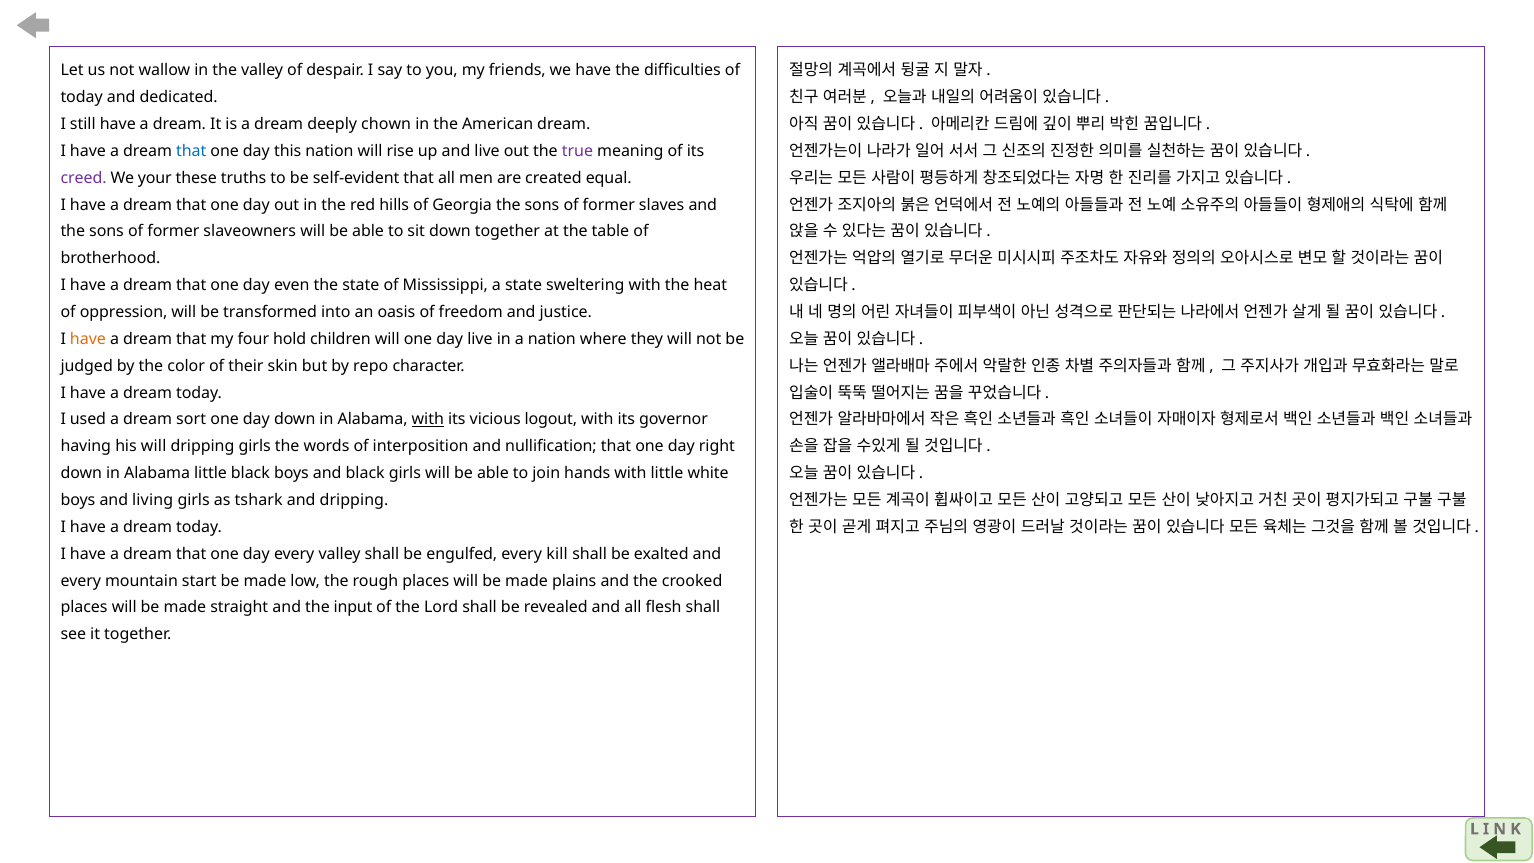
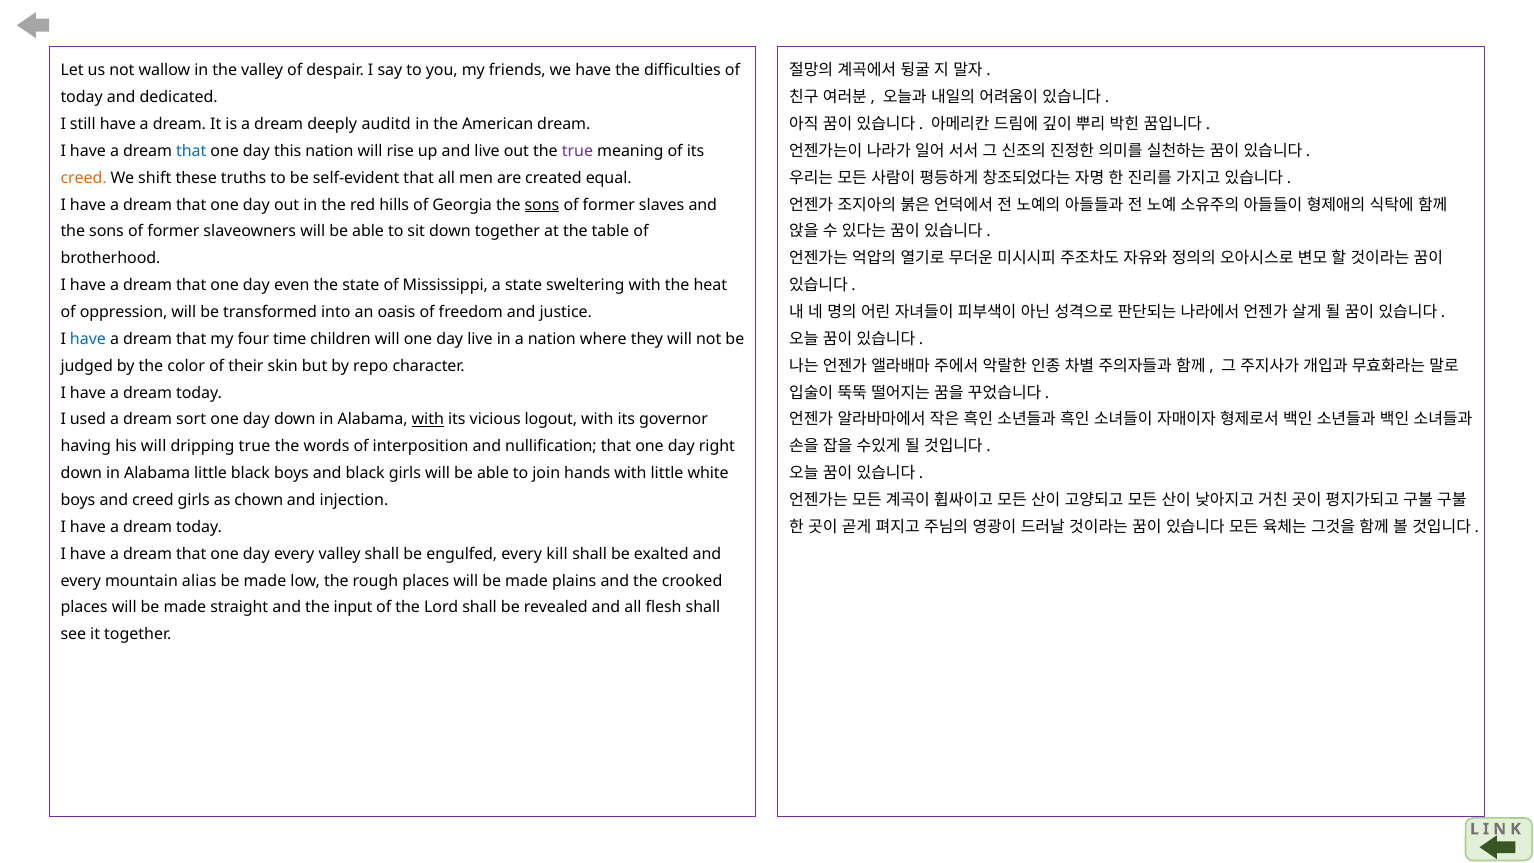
chown: chown -> auditd (386, 124)
creed colour: purple -> orange (84, 178)
your: your -> shift (155, 178)
sons underline: none -> present (542, 205)
have colour: orange -> blue (88, 339)
hold: hold -> time (290, 339)
dripping girls: girls -> true (255, 446)
and living: living -> creed (153, 500)
tshark: tshark -> chown (259, 500)
and dripping: dripping -> injection (354, 500)
start: start -> alias (199, 581)
